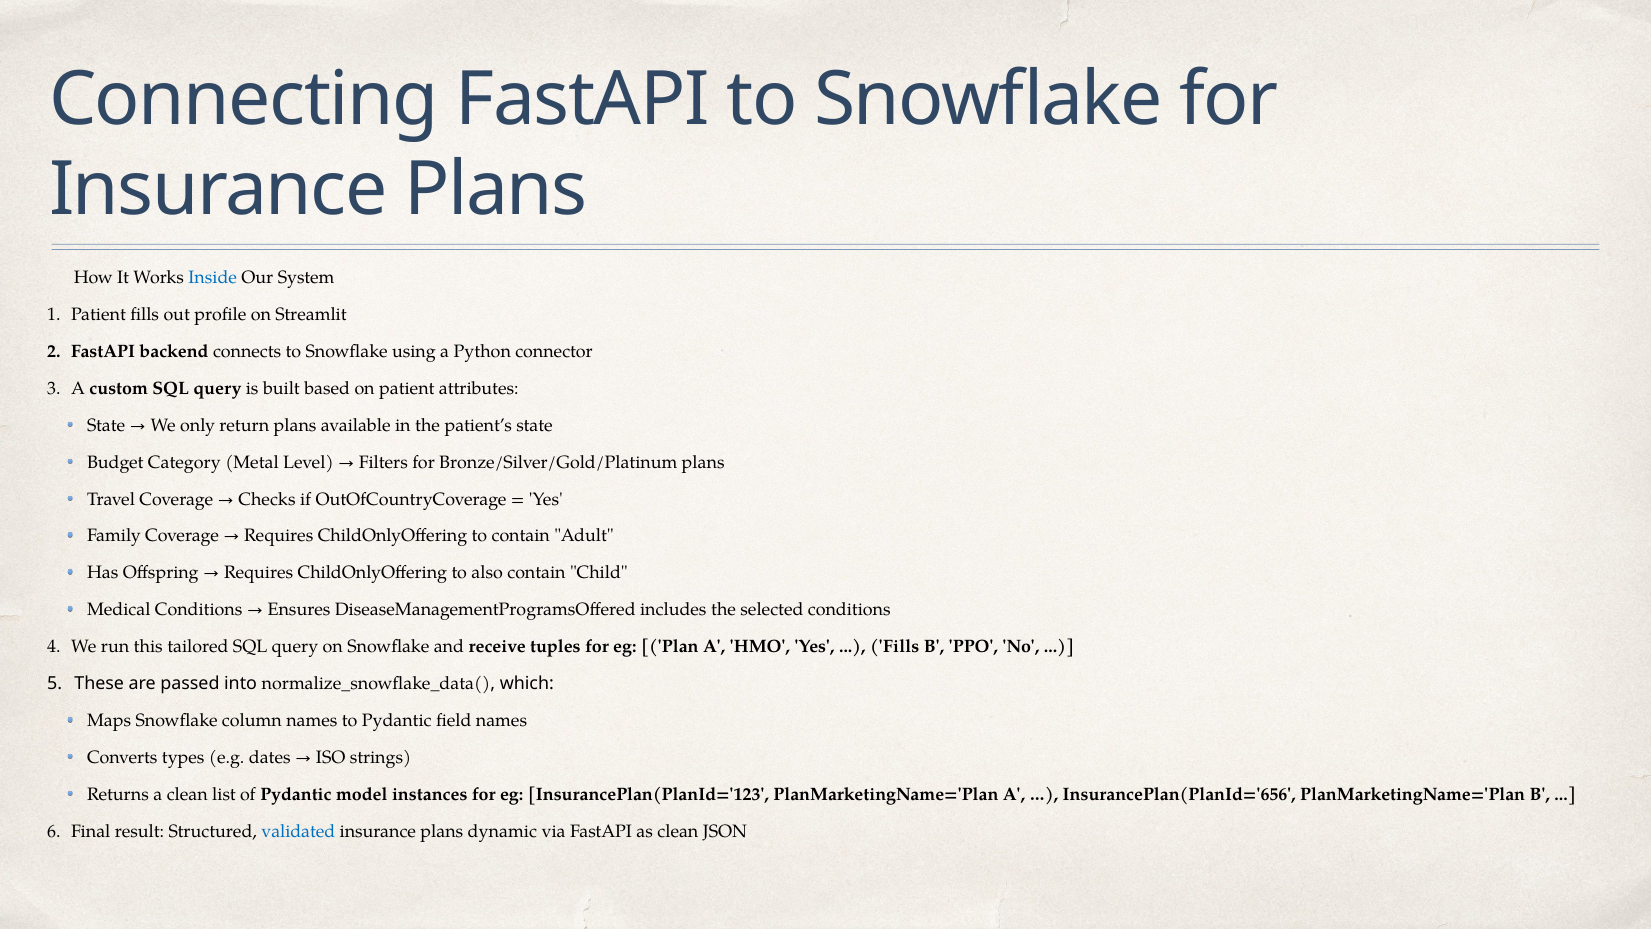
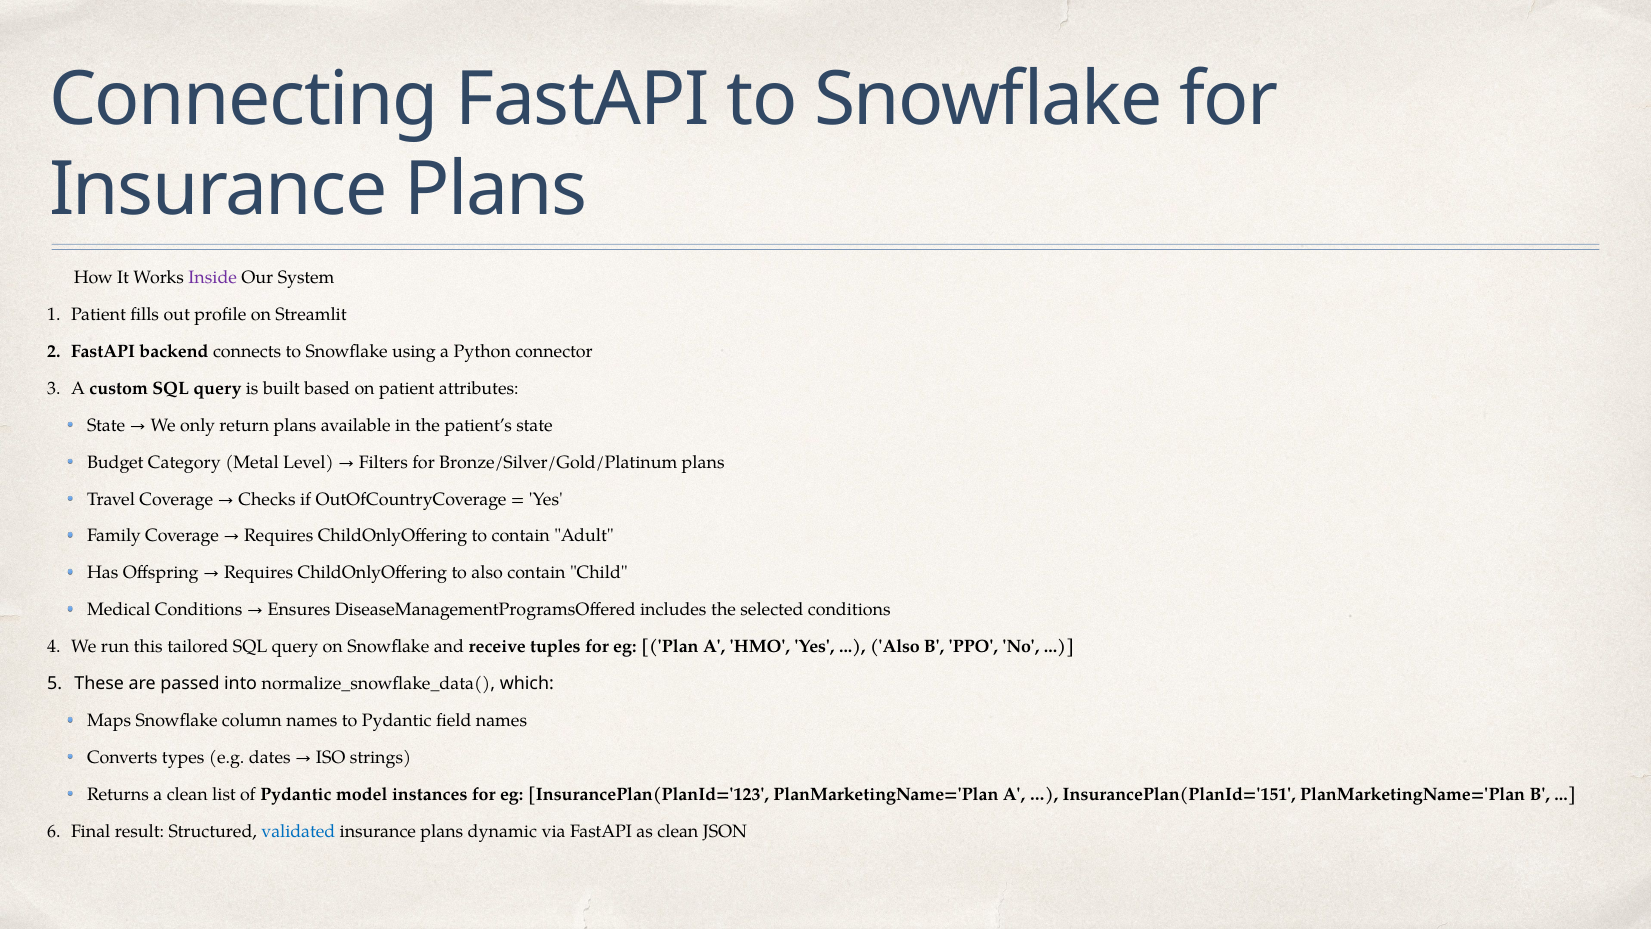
Inside colour: blue -> purple (213, 278)
Fills: Fills -> Also (895, 646)
InsurancePlan(PlanId='656: InsurancePlan(PlanId='656 -> InsurancePlan(PlanId='151 (1179, 794)
